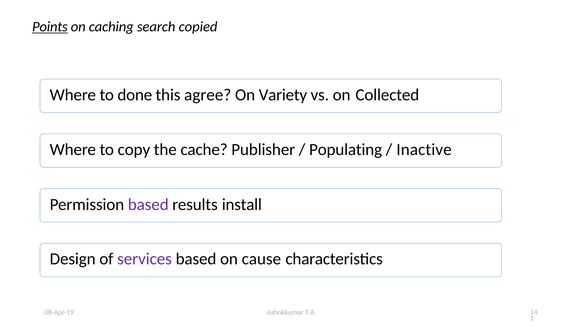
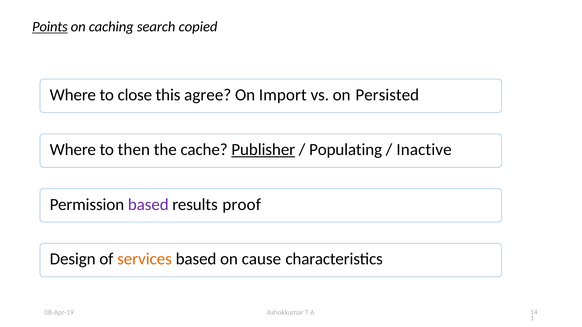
done: done -> close (135, 95)
Variety: Variety -> Import (283, 95)
Collected: Collected -> Persisted (387, 95)
copy: copy -> then (134, 150)
Publisher underline: none -> present (263, 150)
install: install -> proof (242, 205)
services colour: purple -> orange (145, 259)
